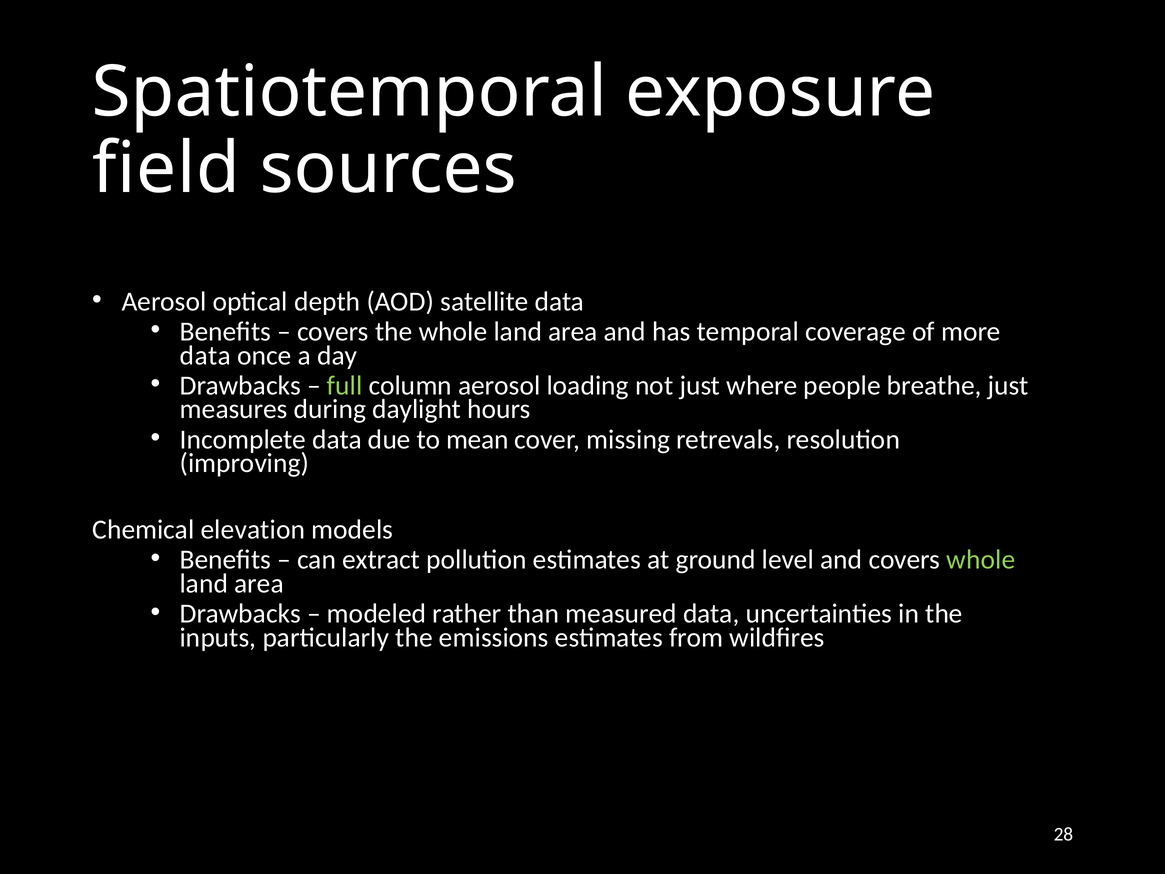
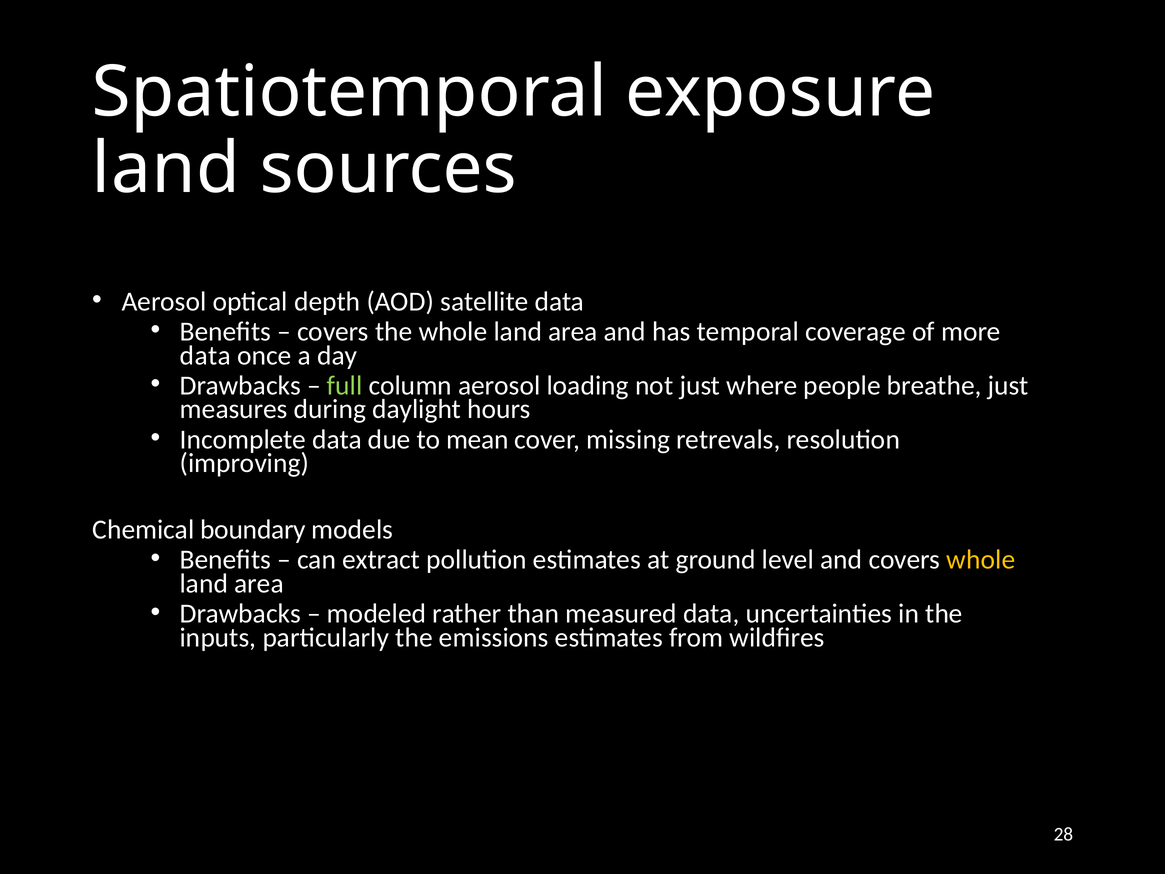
field: field -> land (166, 169)
elevation: elevation -> boundary (253, 530)
whole colour: light green -> yellow (981, 560)
